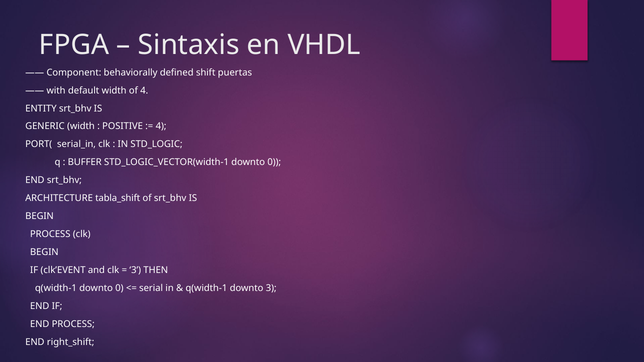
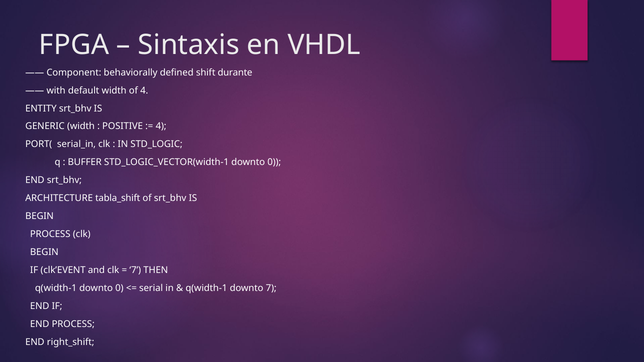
puertas: puertas -> durante (235, 73)
3: 3 -> 7 (135, 270)
downto 3: 3 -> 7 (271, 288)
